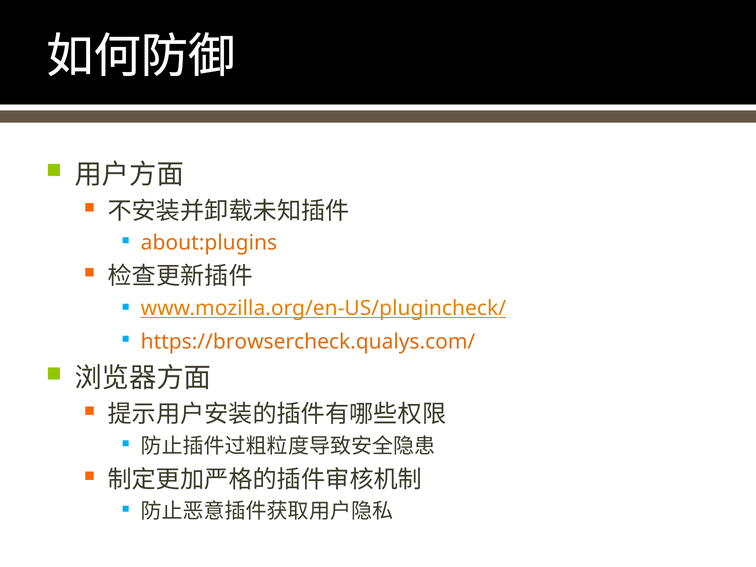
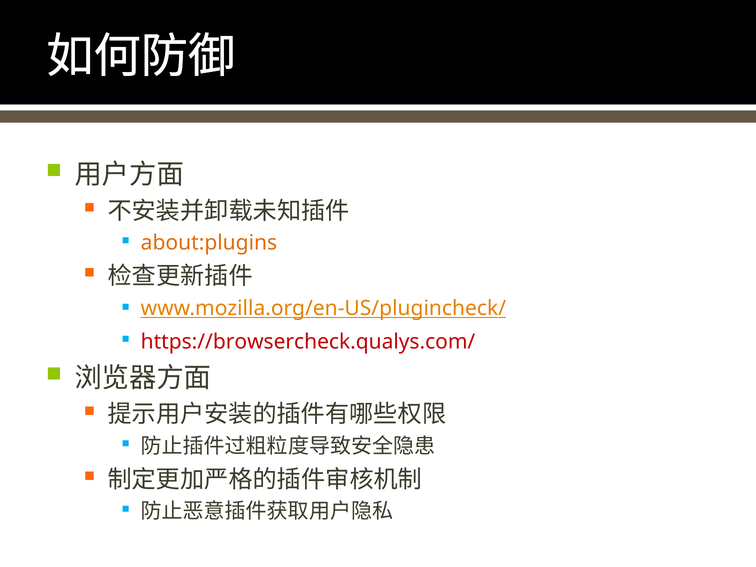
https://browsercheck.qualys.com/ colour: orange -> red (308, 342)
